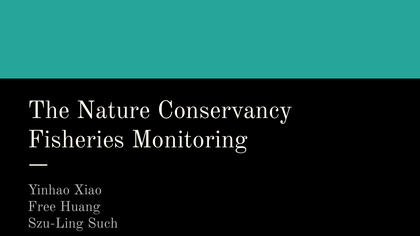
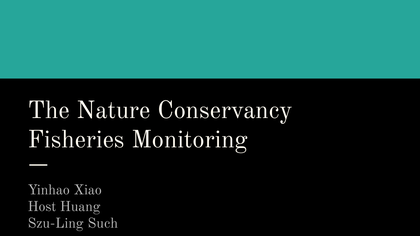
Free: Free -> Host (42, 207)
